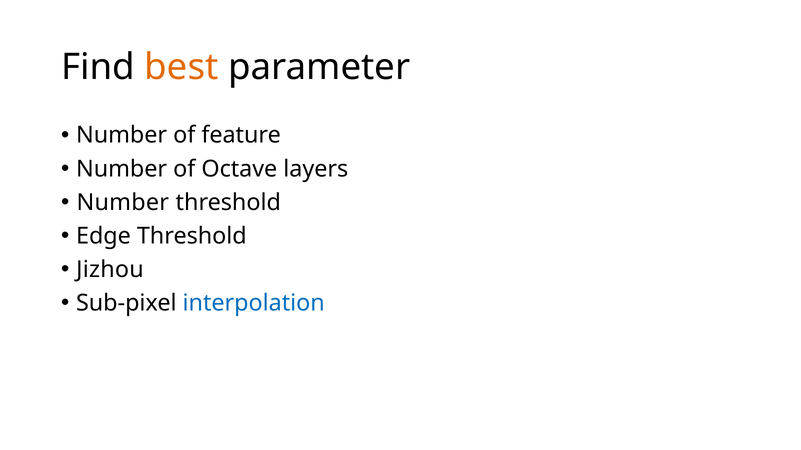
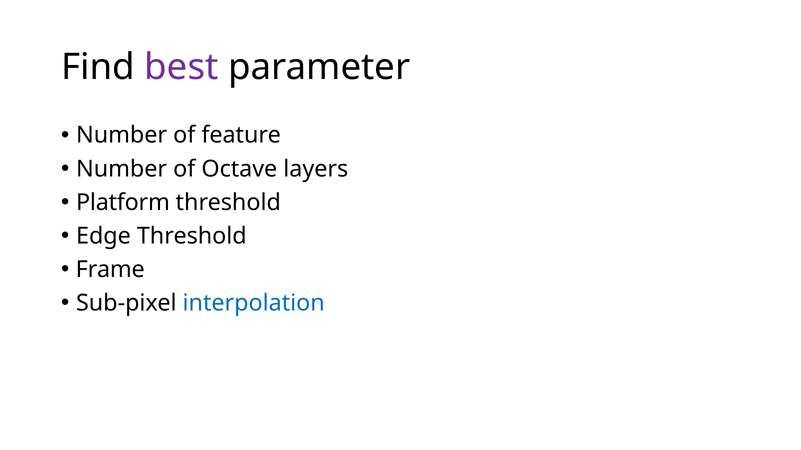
best colour: orange -> purple (181, 67)
Number: Number -> Platform (123, 203)
Jizhou: Jizhou -> Frame (110, 270)
